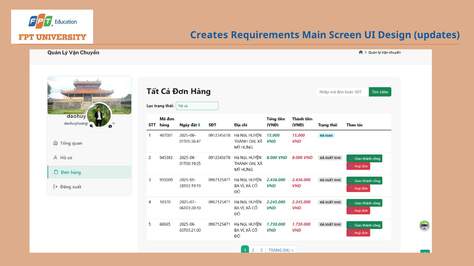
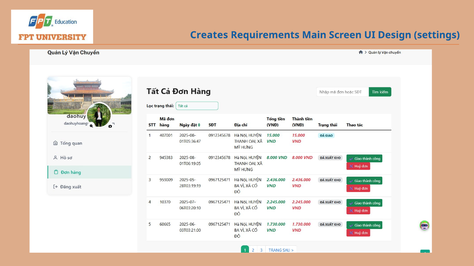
updates: updates -> settings (437, 35)
